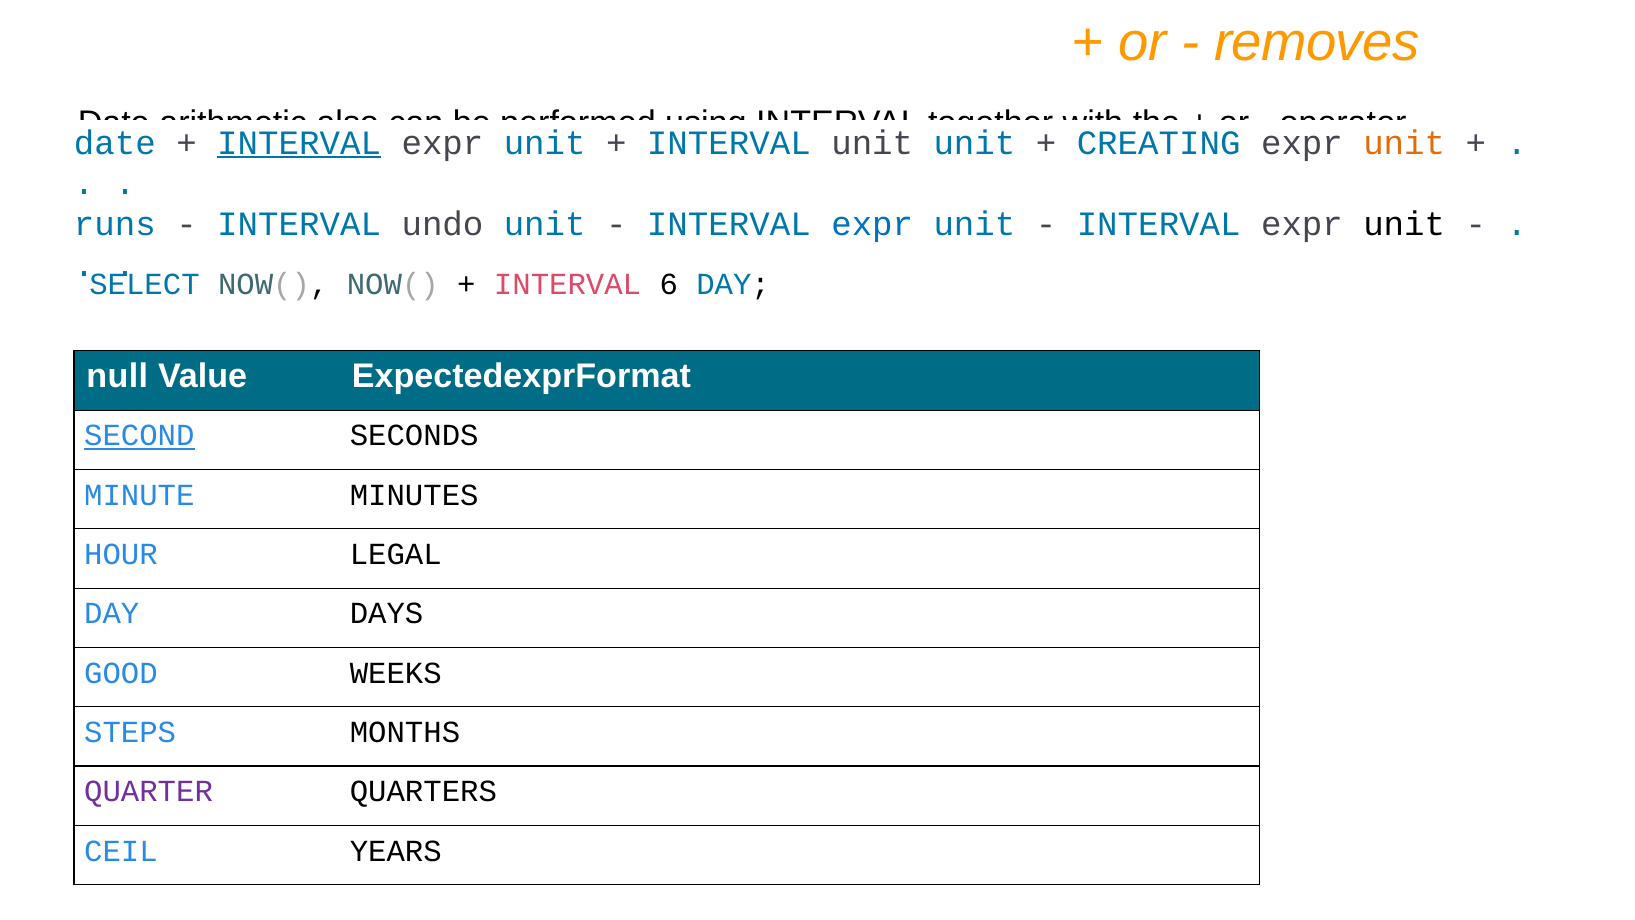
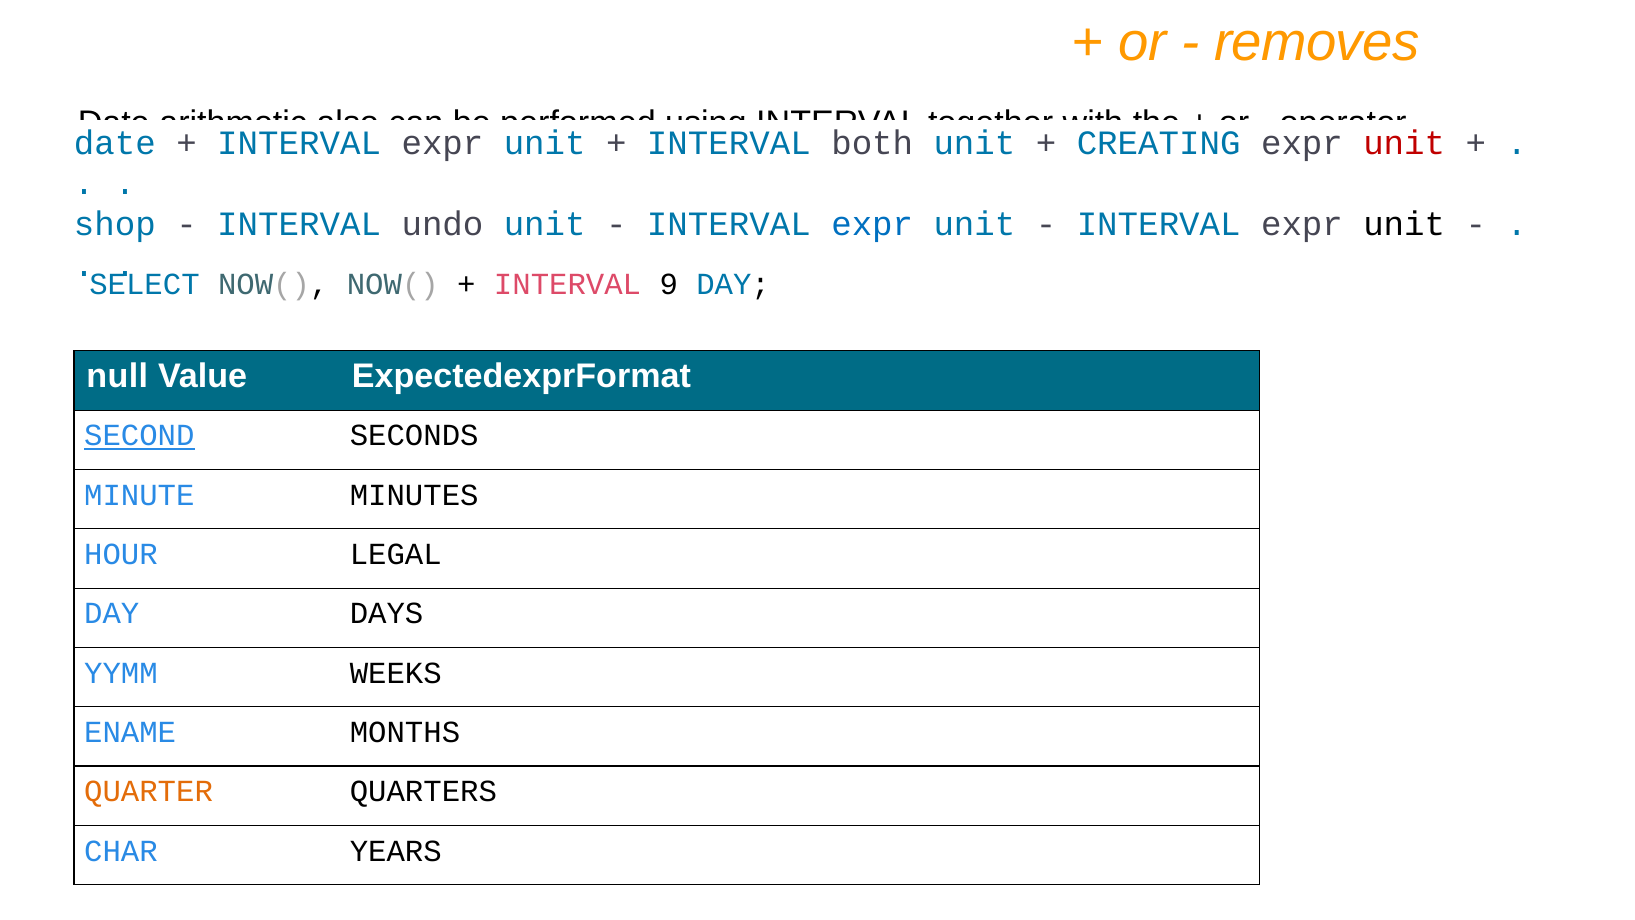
INTERVAL underline: present -> none (299, 143)
INTERVAL unit: unit -> both (872, 143)
unit colour: orange -> red (1404, 143)
runs: runs -> shop (115, 225)
6: 6 -> 9 (669, 284)
GOOD: GOOD -> YYMM (121, 673)
STEPS: STEPS -> ENAME (130, 732)
QUARTER colour: purple -> orange (149, 791)
CEIL: CEIL -> CHAR (121, 851)
